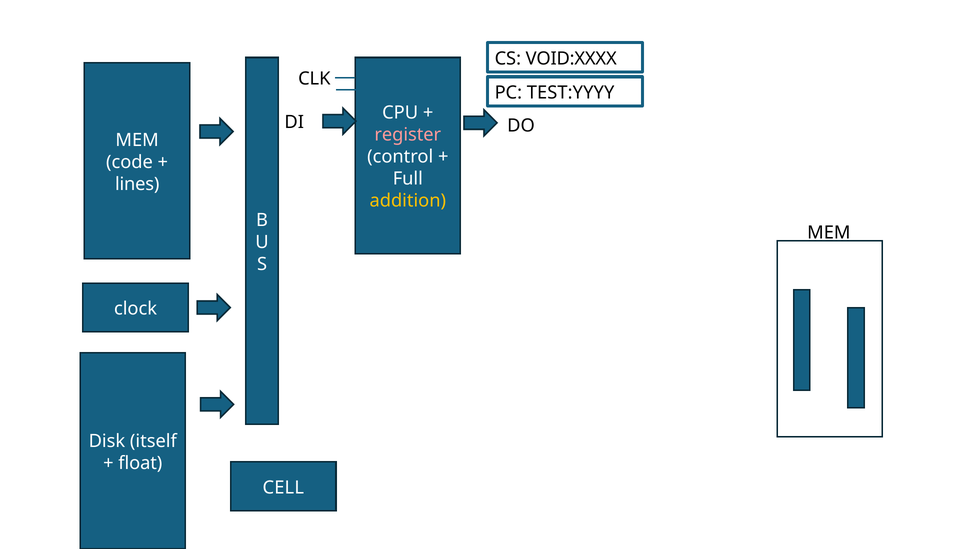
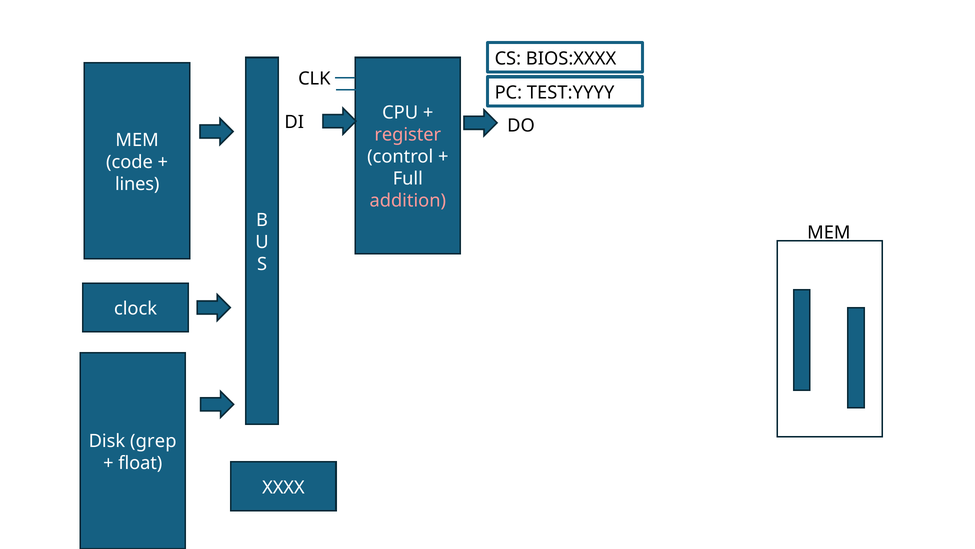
VOID:XXXX: VOID:XXXX -> BIOS:XXXX (571, 58)
addition colour: yellow -> pink (408, 201)
itself: itself -> grep (153, 441)
CELL: CELL -> XXXX (283, 487)
